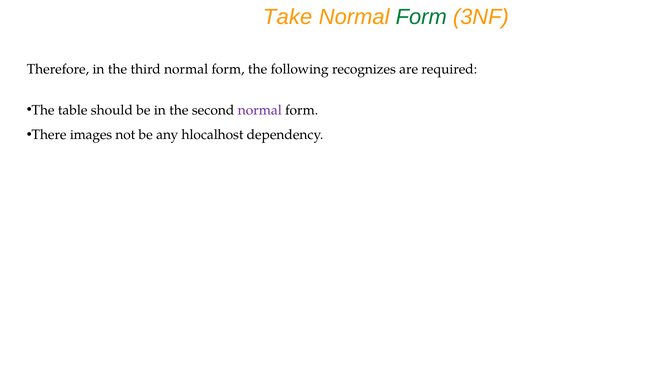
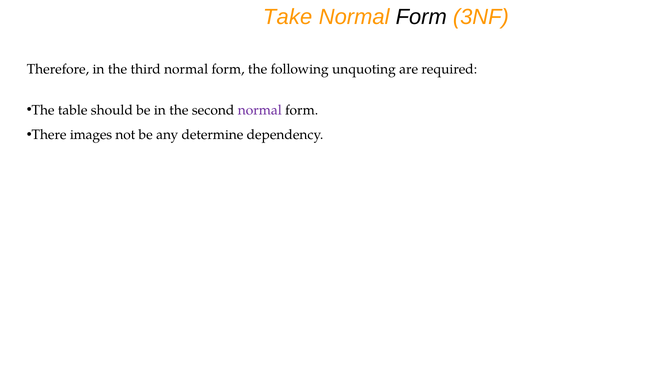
Form colour: green -> black (421, 17)
recognizes: recognizes -> unquoting (364, 69)
hlocalhost: hlocalhost -> determine (212, 135)
